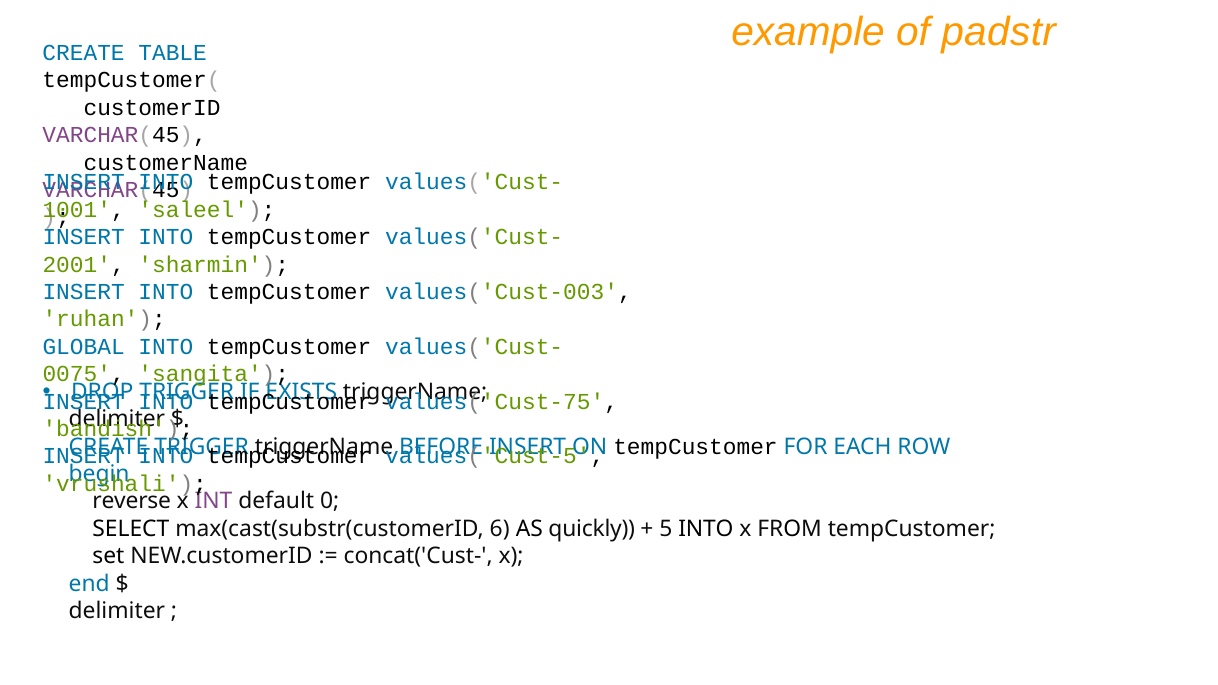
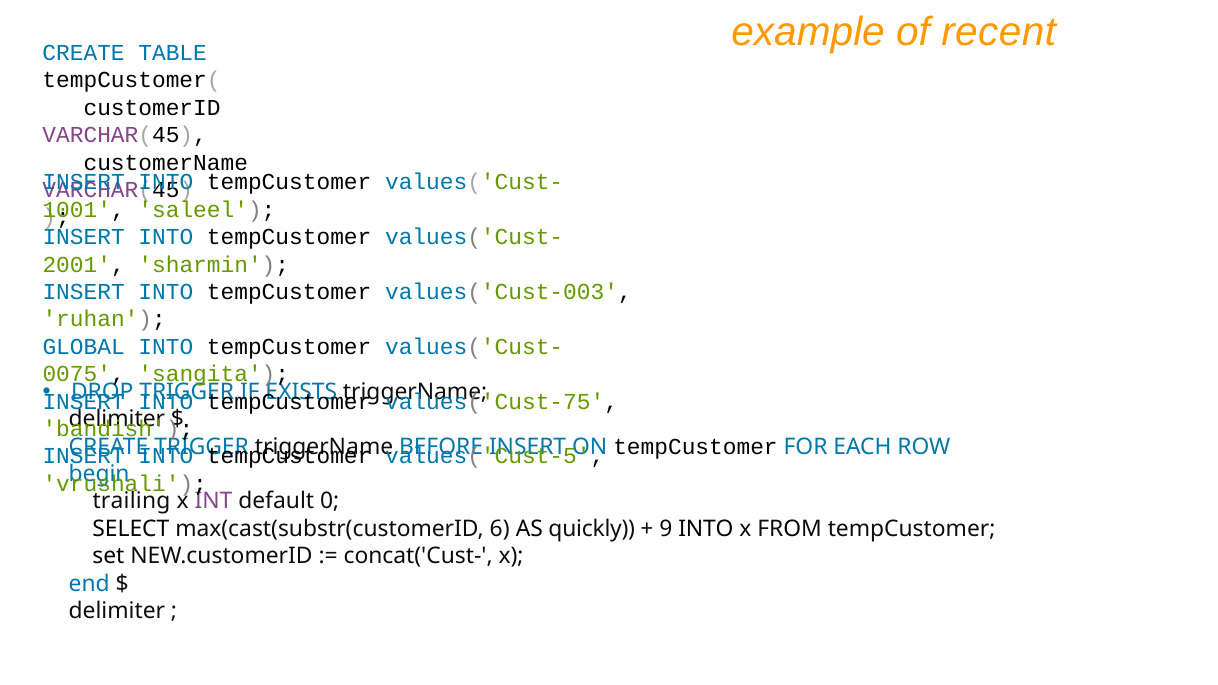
padstr: padstr -> recent (999, 32)
reverse: reverse -> trailing (131, 501)
5: 5 -> 9 (666, 529)
